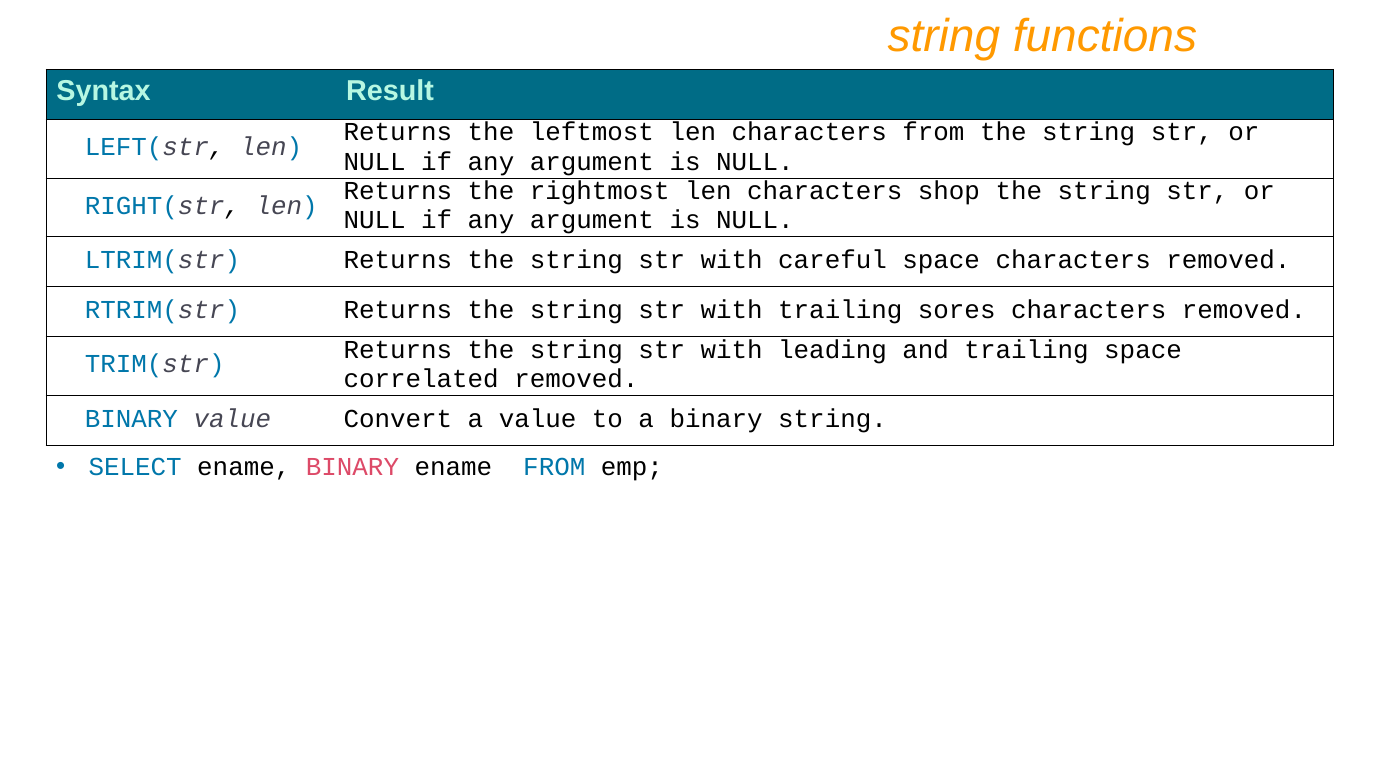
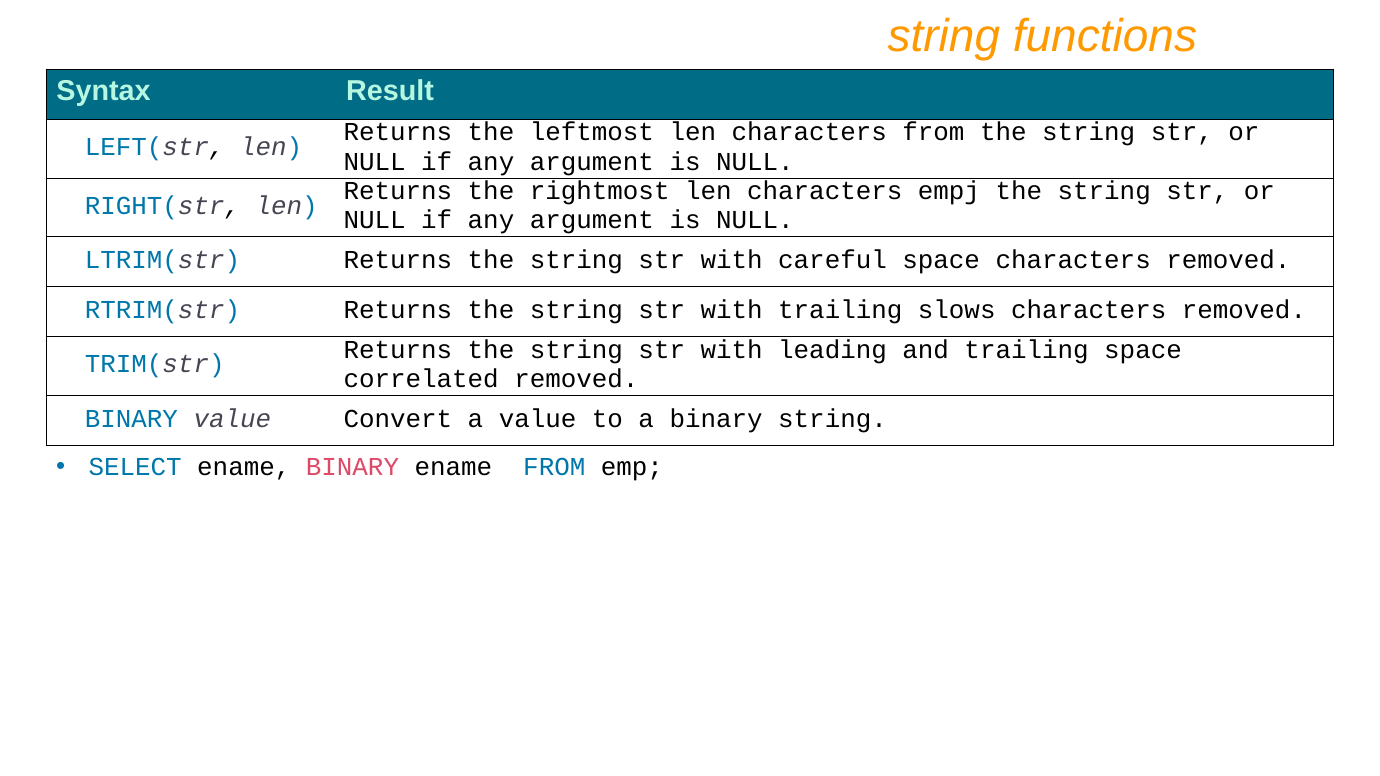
shop: shop -> empj (949, 191)
sores: sores -> slows (957, 310)
